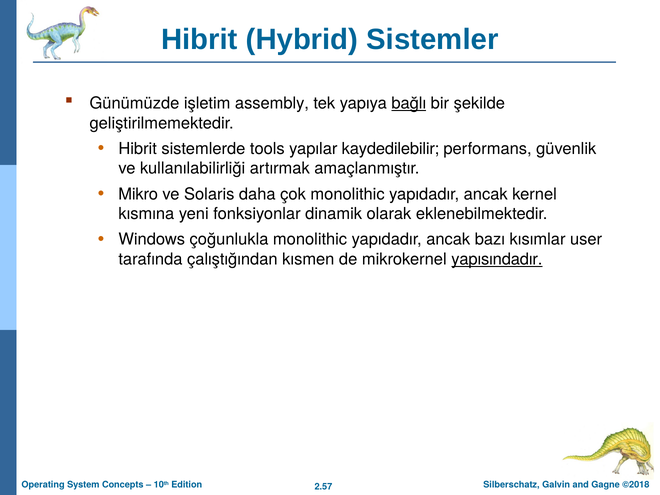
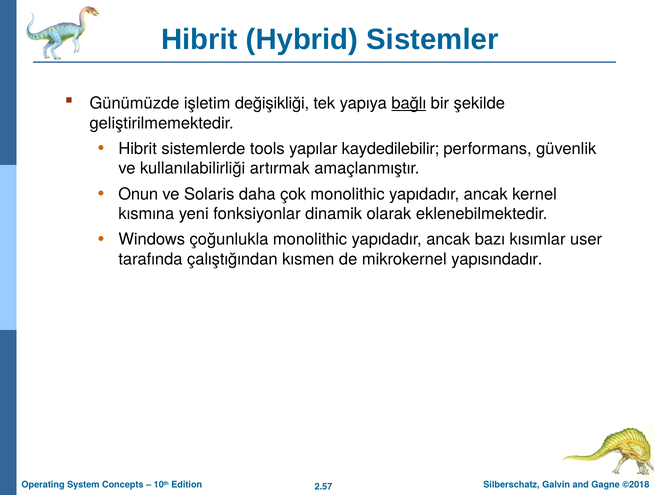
assembly: assembly -> değişikliği (272, 103)
Mikro: Mikro -> Onun (138, 194)
yapısındadır underline: present -> none (497, 259)
